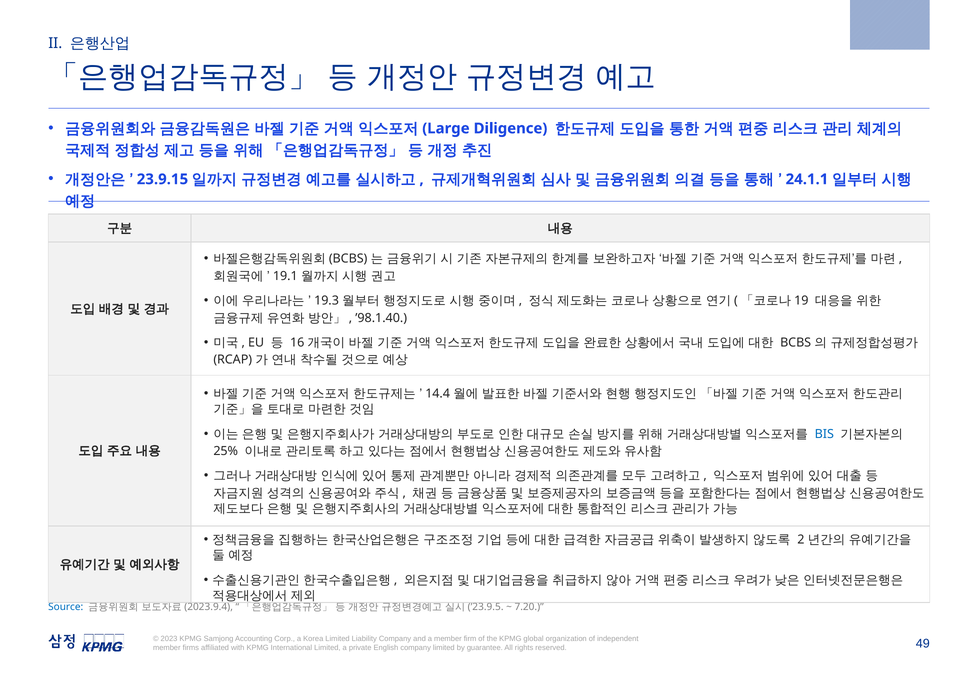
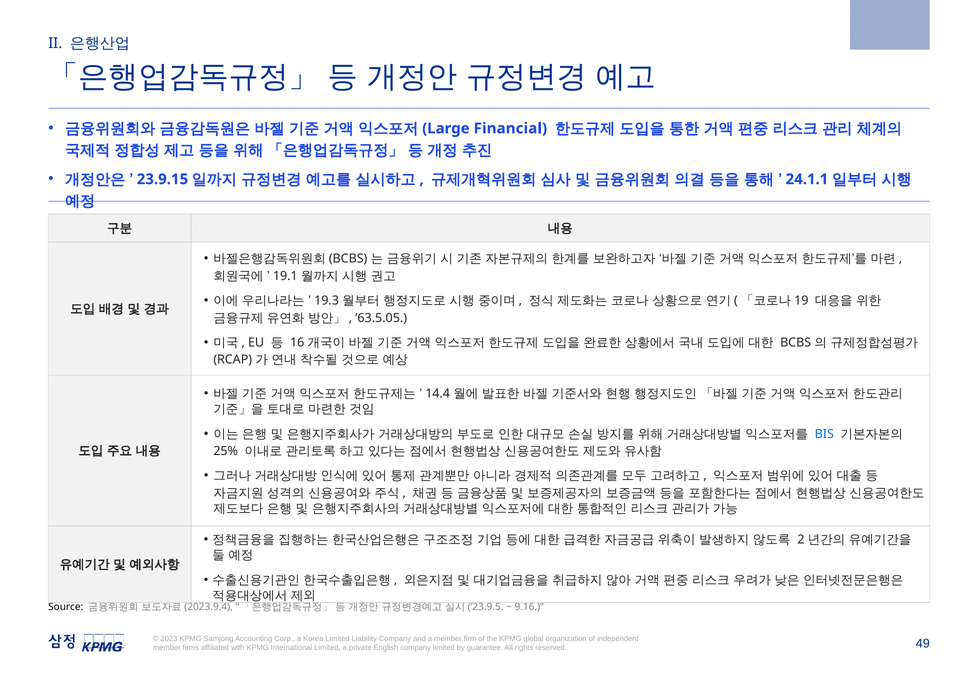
Diligence: Diligence -> Financial (510, 128)
’98.1.40: ’98.1.40 -> ’63.5.05 (381, 318)
Source colour: blue -> black (66, 607)
7.20: 7.20 -> 9.16 (529, 607)
